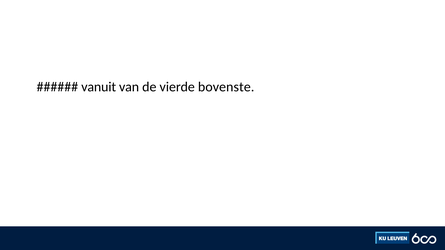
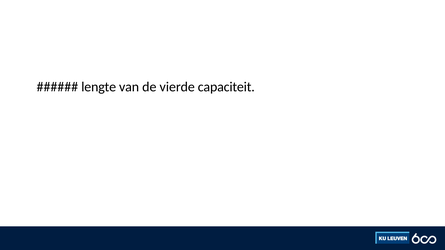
vanuit: vanuit -> lengte (99, 87)
bovenste: bovenste -> capaciteit (226, 87)
